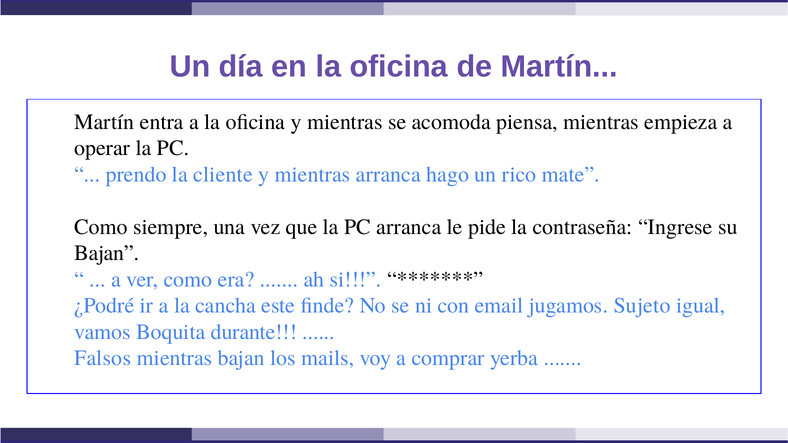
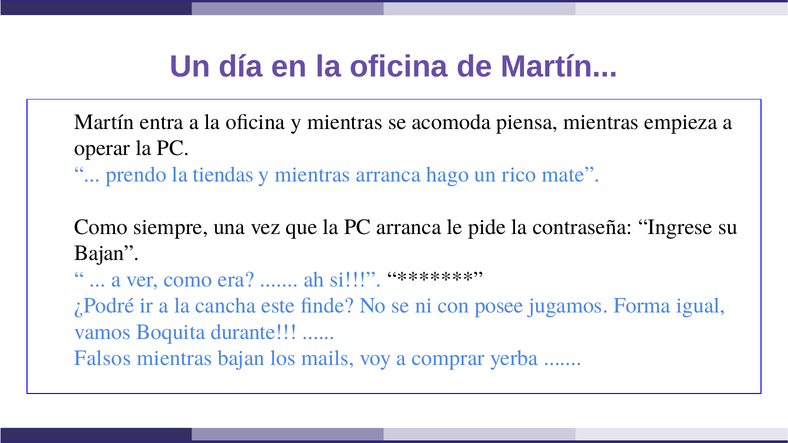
cliente: cliente -> tiendas (223, 174)
email: email -> posee (499, 306)
Sujeto: Sujeto -> Forma (642, 306)
